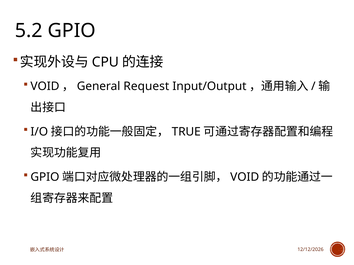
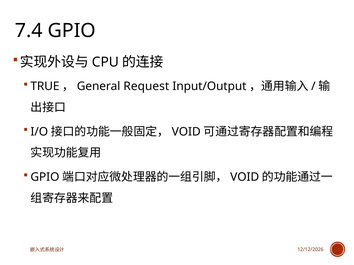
5.2: 5.2 -> 7.4 (29, 31)
VOID: VOID -> TRUE (45, 86)
TRUE: TRUE -> VOID (186, 132)
